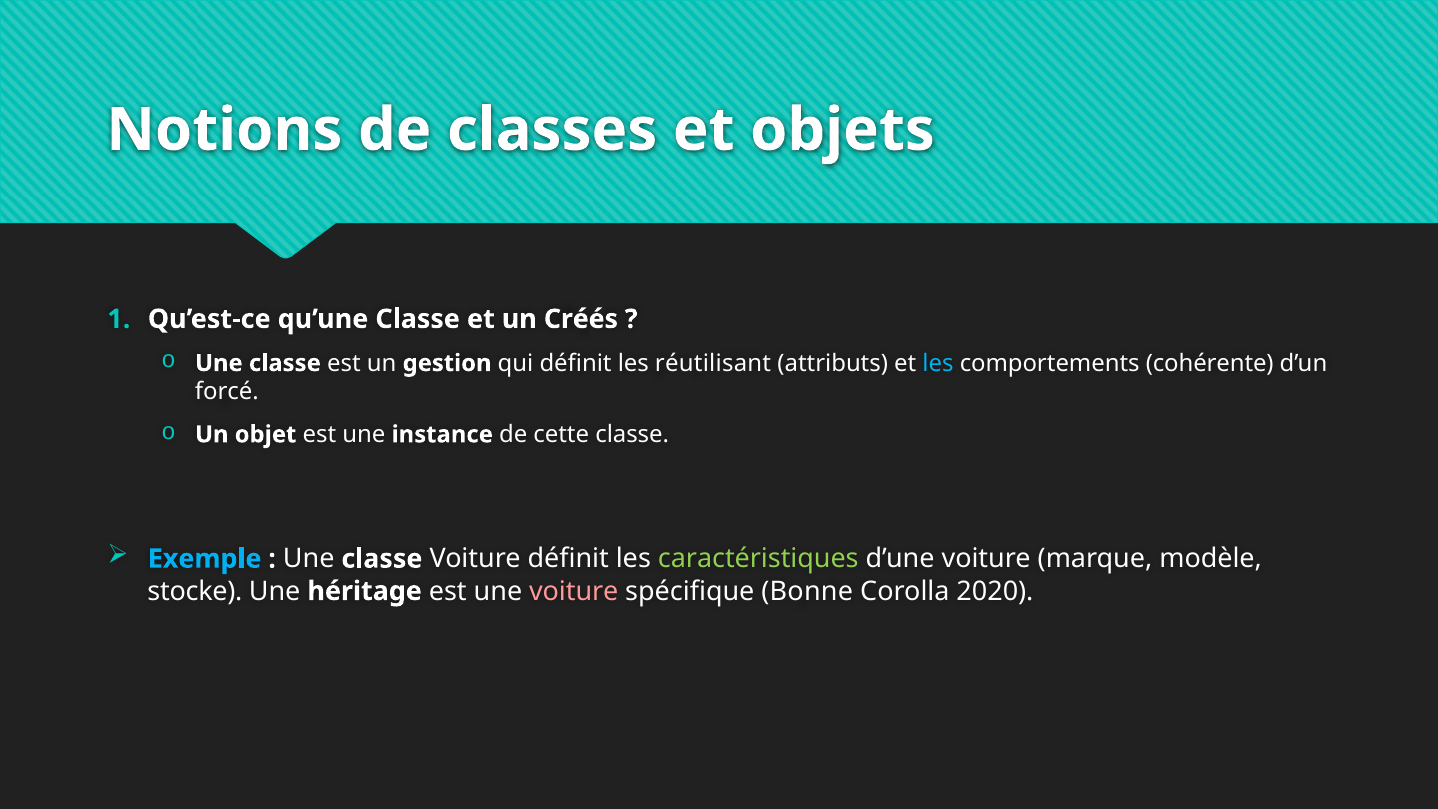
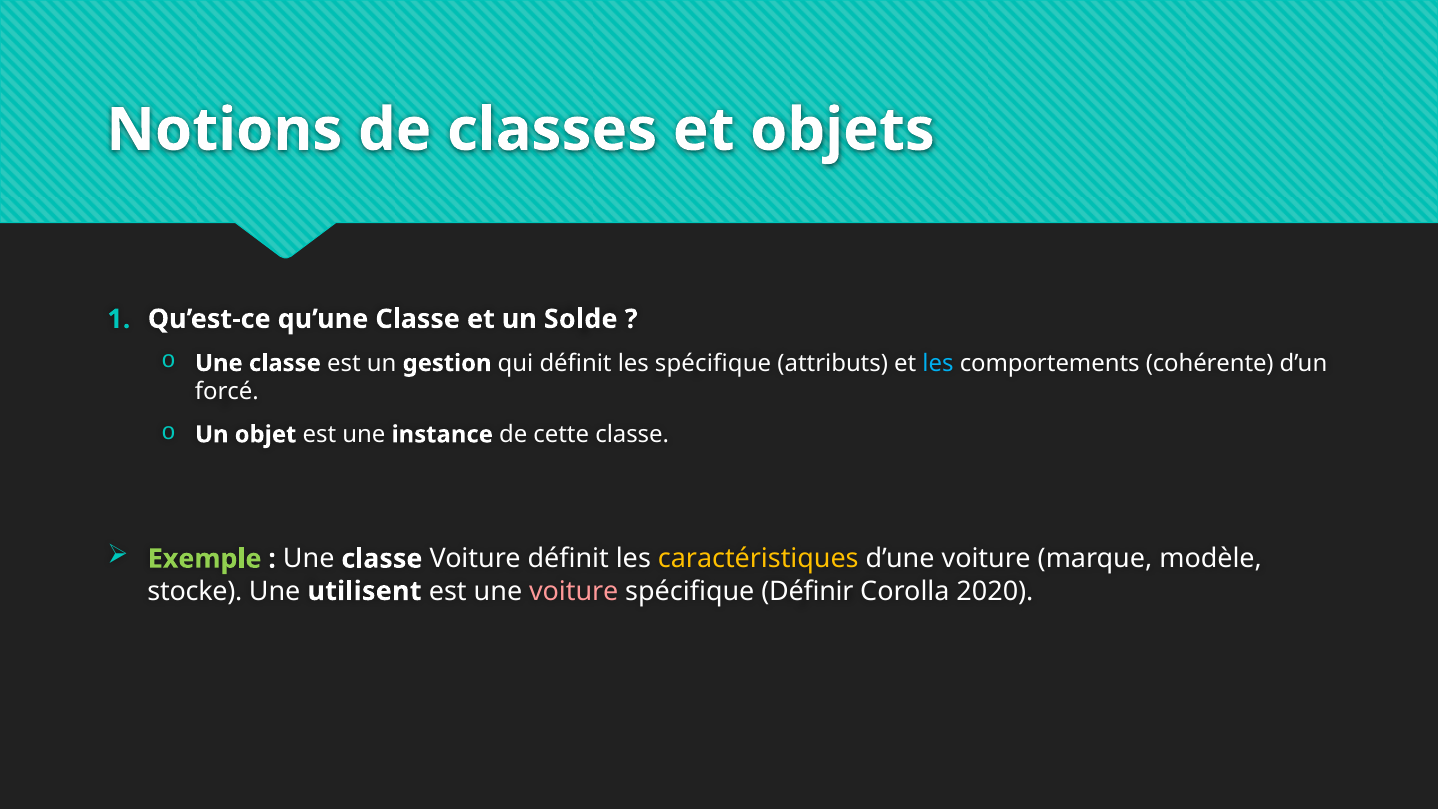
Créés: Créés -> Solde (581, 319)
les réutilisant: réutilisant -> spécifique (713, 363)
Exemple colour: light blue -> light green (205, 559)
caractéristiques colour: light green -> yellow (758, 559)
héritage: héritage -> utilisent (364, 591)
Bonne: Bonne -> Définir (807, 591)
